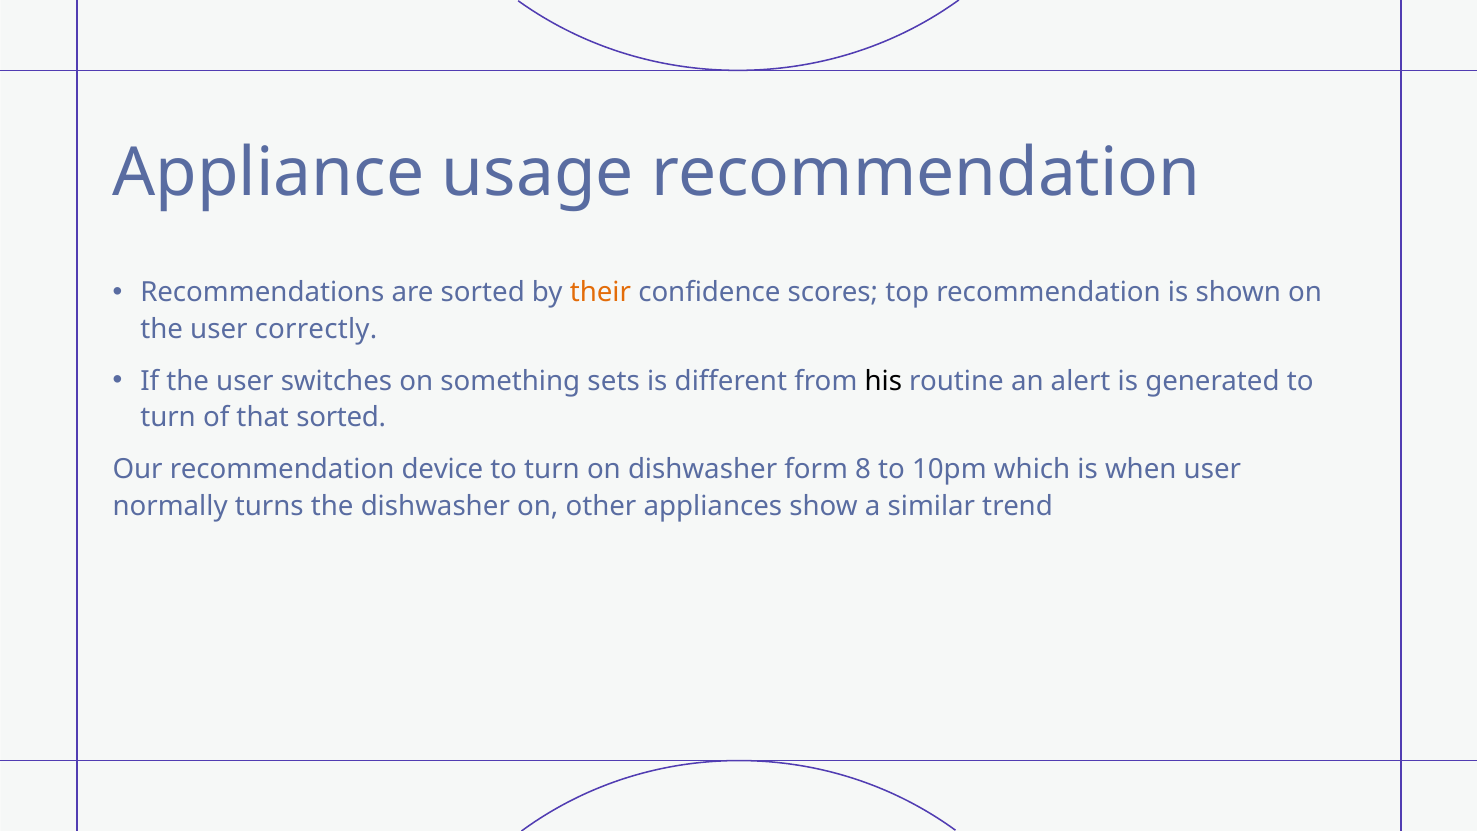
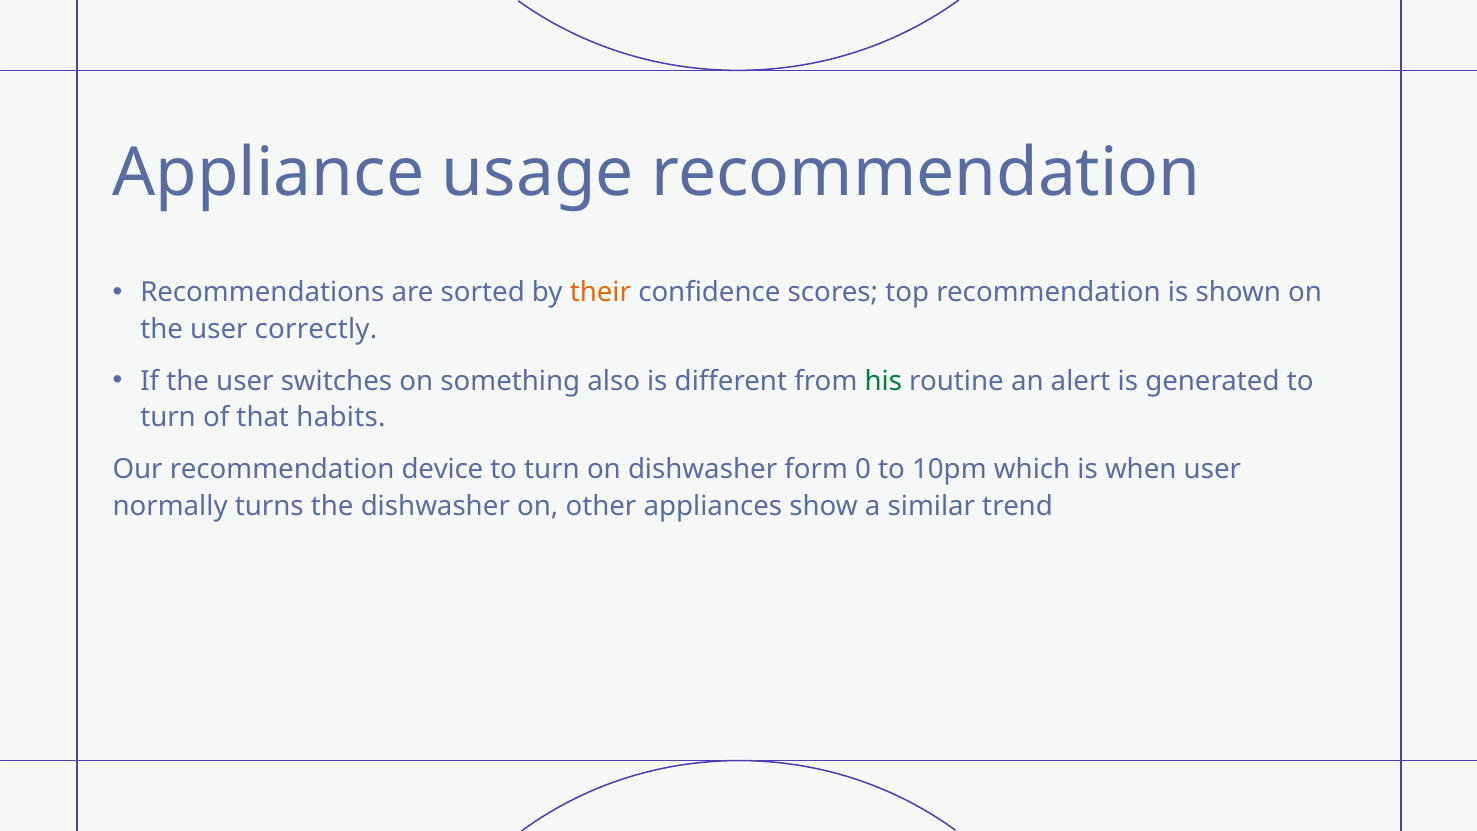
sets: sets -> also (614, 381)
his colour: black -> green (883, 381)
that sorted: sorted -> habits (341, 418)
8: 8 -> 0 (863, 470)
